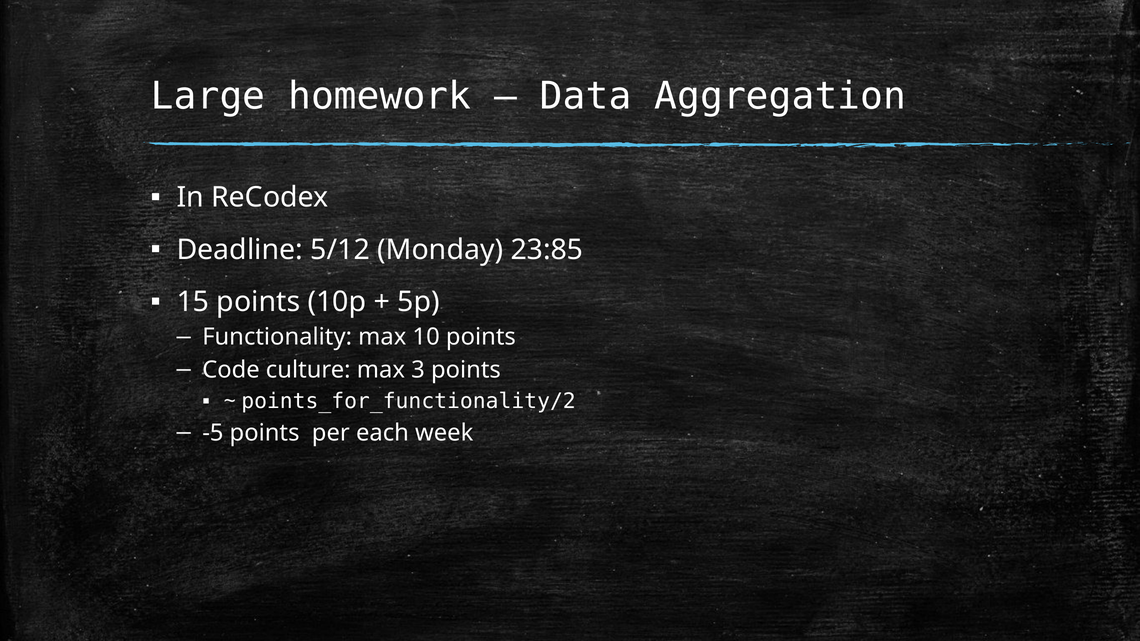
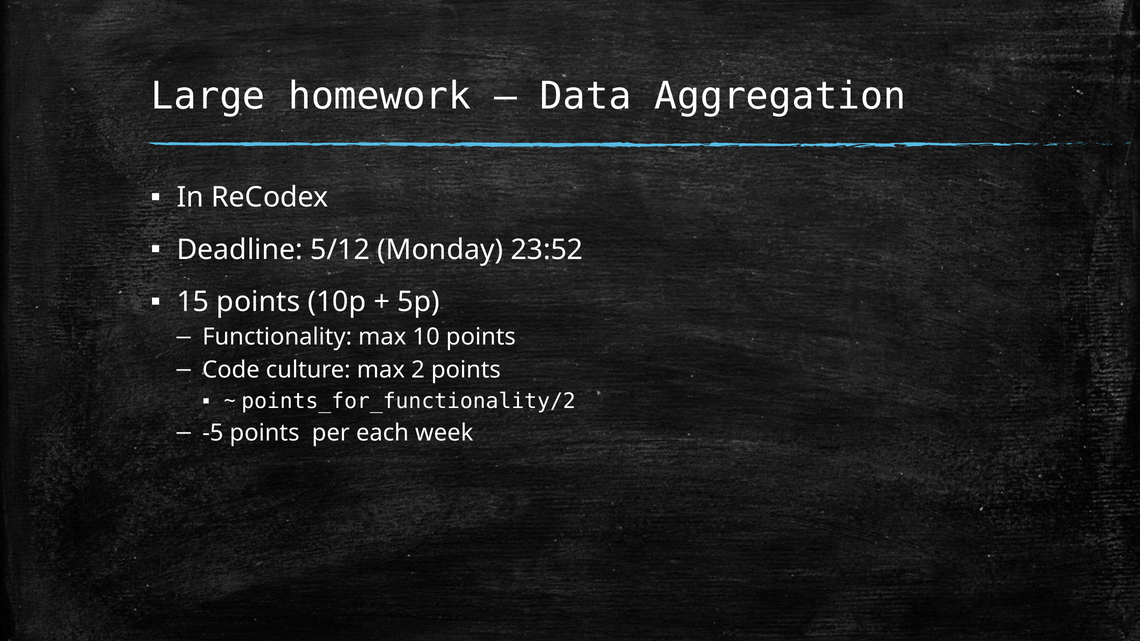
23:85: 23:85 -> 23:52 (547, 250)
3: 3 -> 2 (418, 370)
